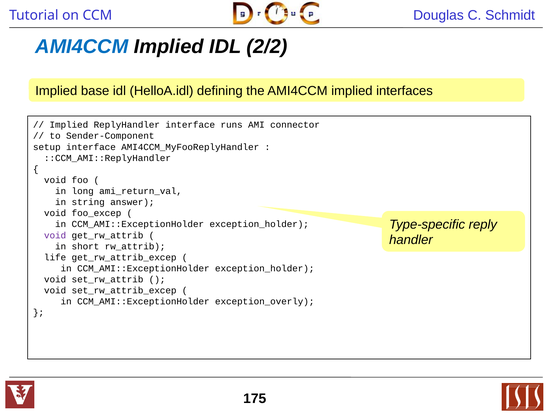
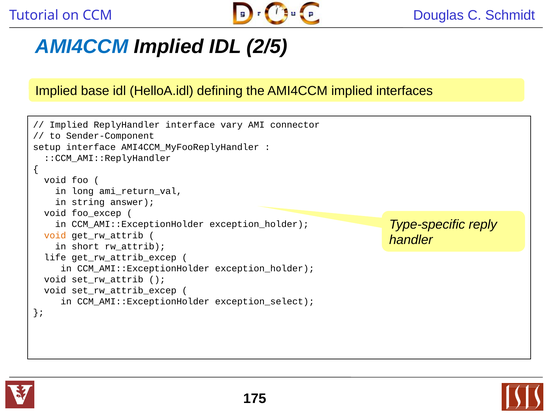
2/2: 2/2 -> 2/5 (267, 47)
runs: runs -> vary (232, 125)
void colour: purple -> orange (55, 235)
exception_overly: exception_overly -> exception_select (265, 302)
